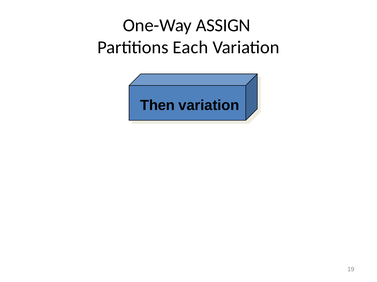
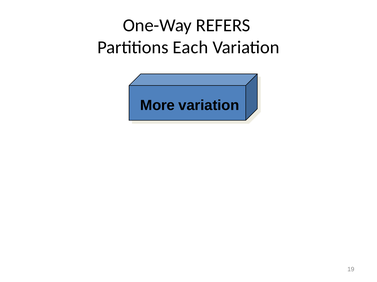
ASSIGN: ASSIGN -> REFERS (223, 25)
Then: Then -> More (157, 106)
